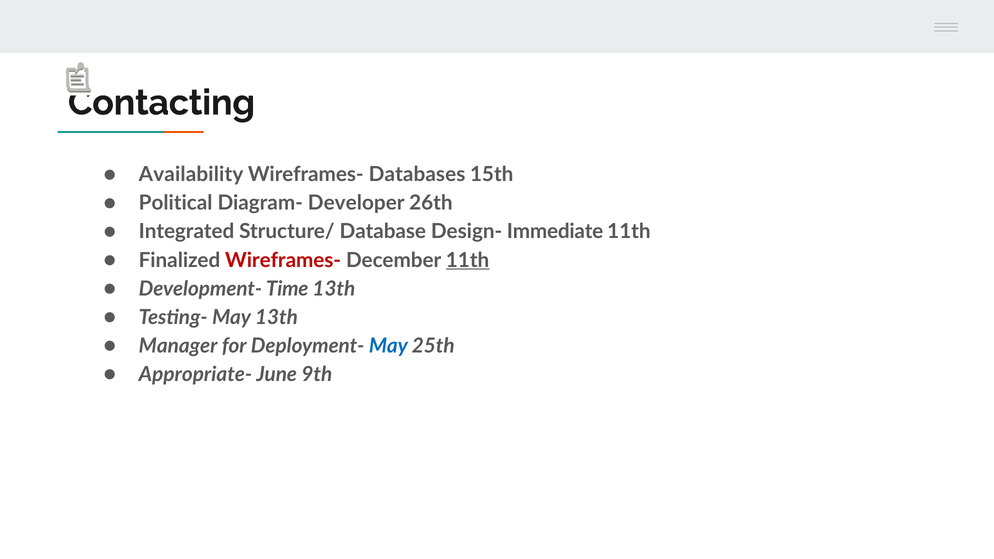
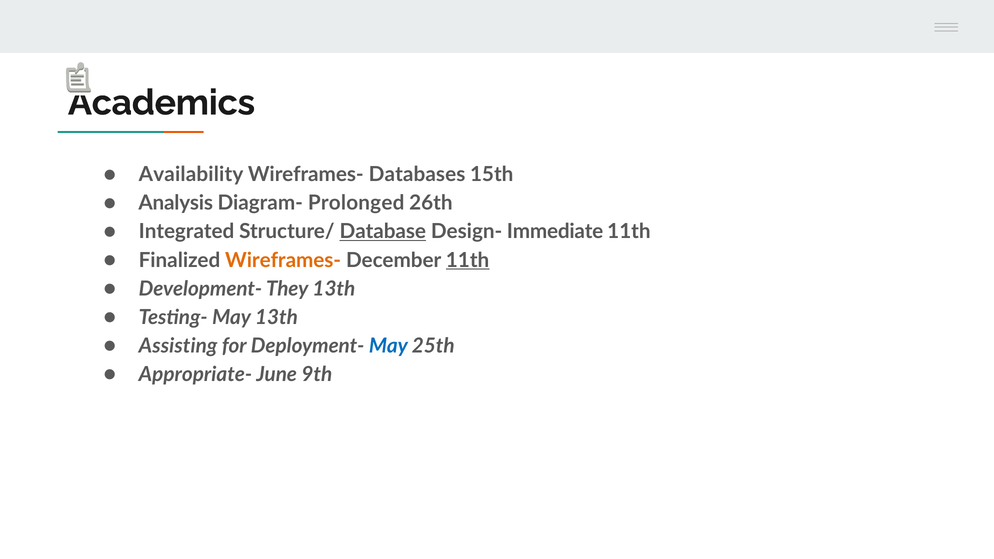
Contacting: Contacting -> Academics (162, 103)
Political: Political -> Analysis (176, 203)
Developer: Developer -> Prolonged (356, 203)
Database underline: none -> present (383, 232)
Wireframes- colour: red -> orange (283, 260)
Time: Time -> They (287, 289)
Manager: Manager -> Assisting (178, 346)
